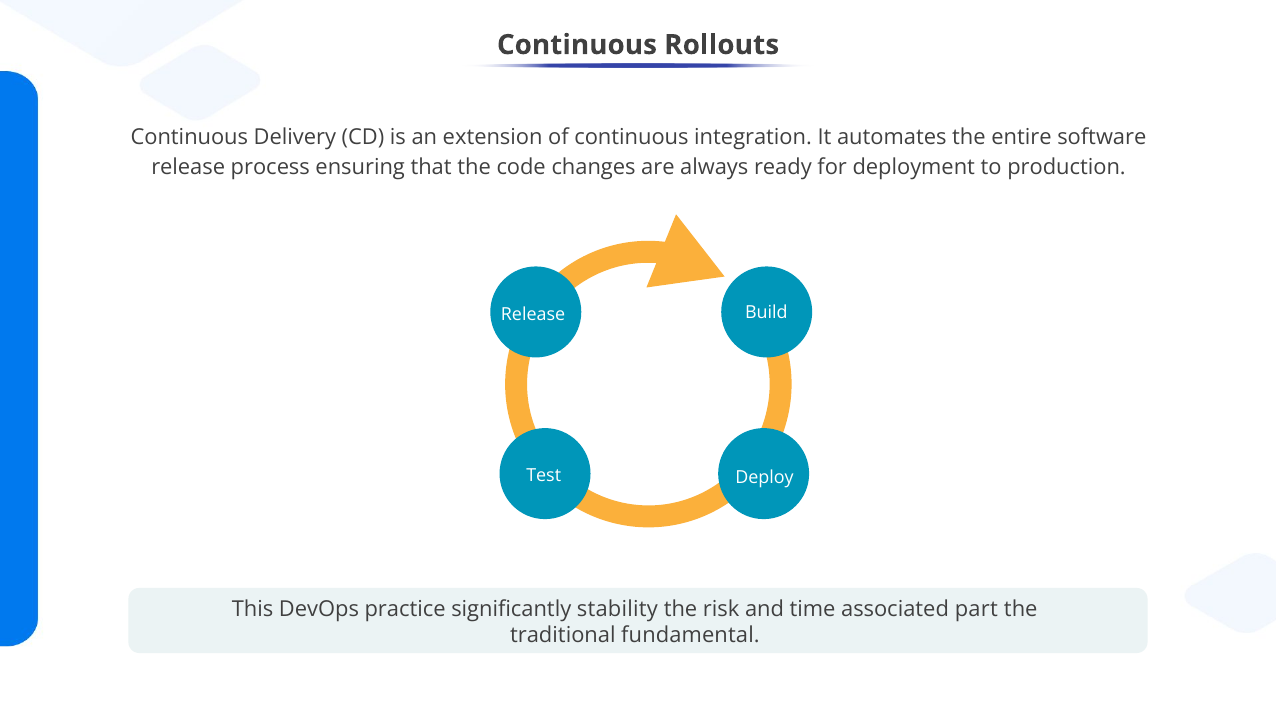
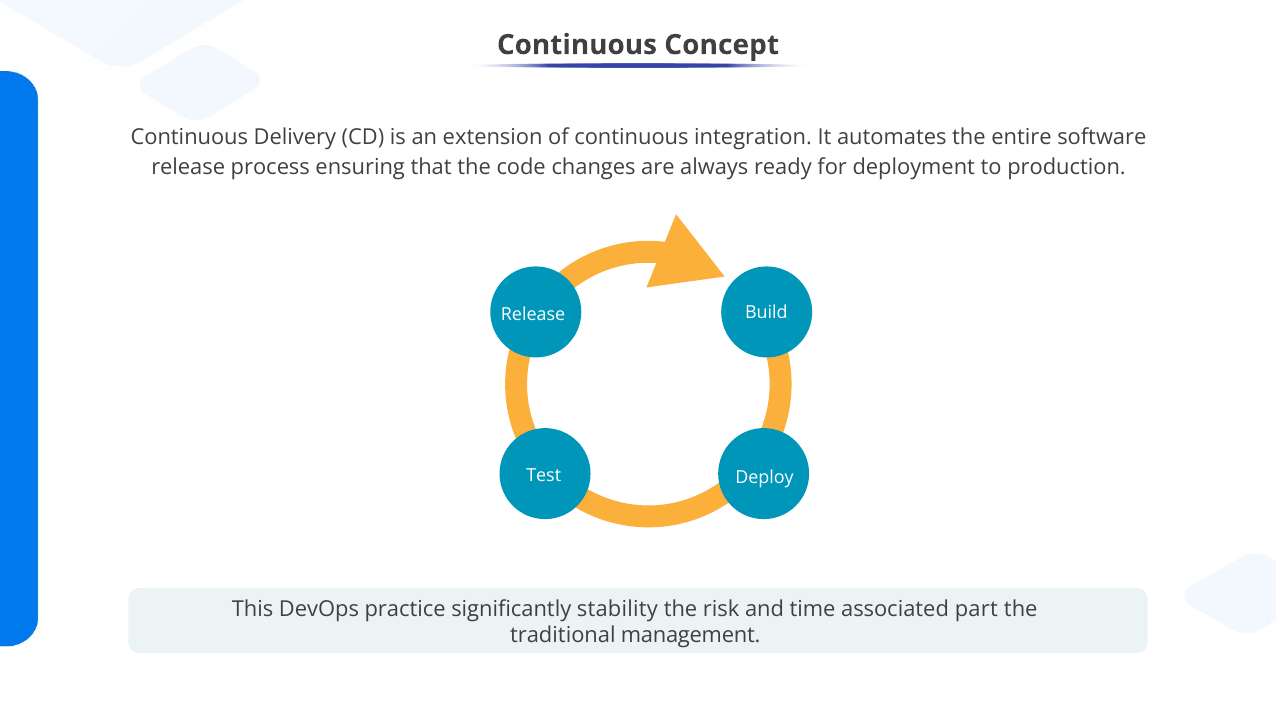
Rollouts: Rollouts -> Concept (722, 45)
fundamental: fundamental -> management (691, 635)
